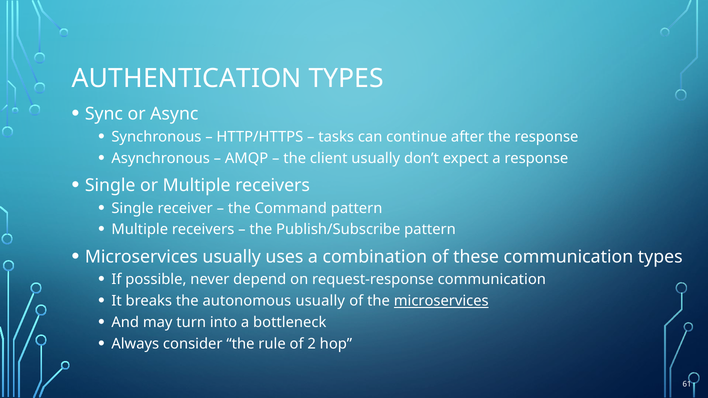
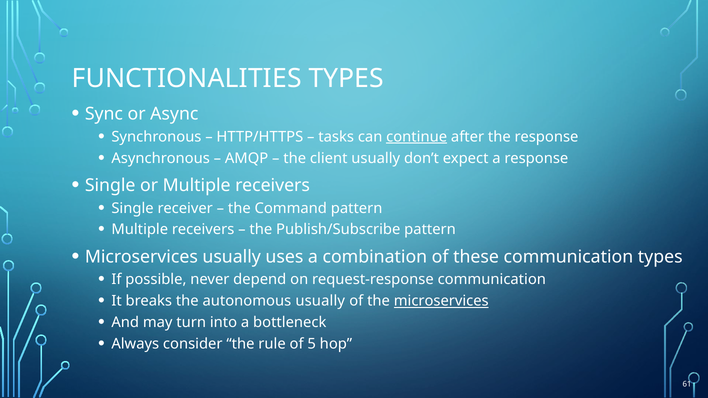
AUTHENTICATION: AUTHENTICATION -> FUNCTIONALITIES (187, 79)
continue underline: none -> present (417, 137)
2: 2 -> 5 (312, 344)
